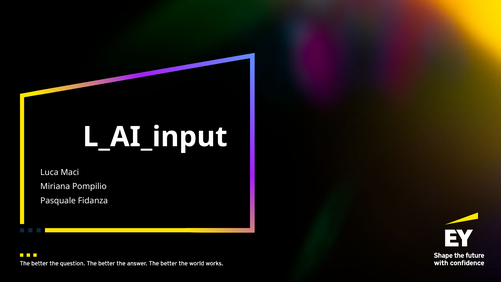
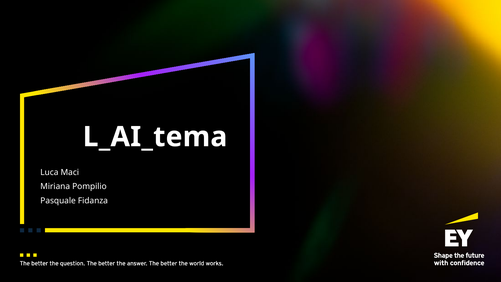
L_AI_input: L_AI_input -> L_AI_tema (155, 137)
